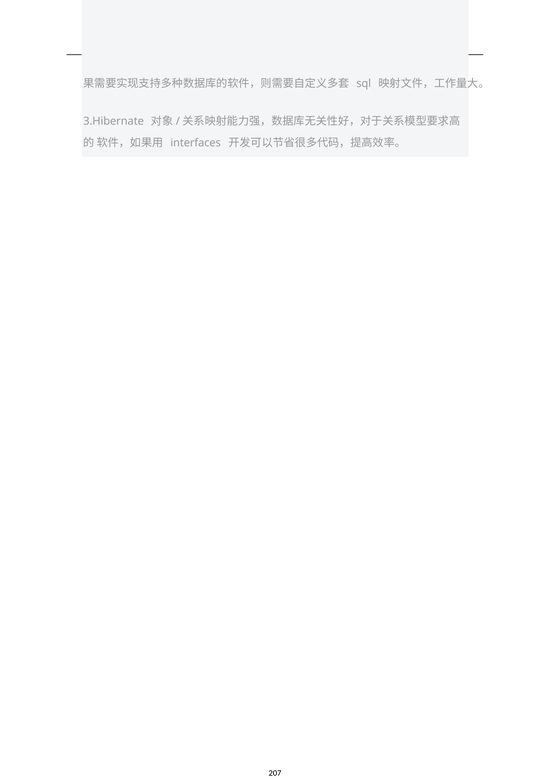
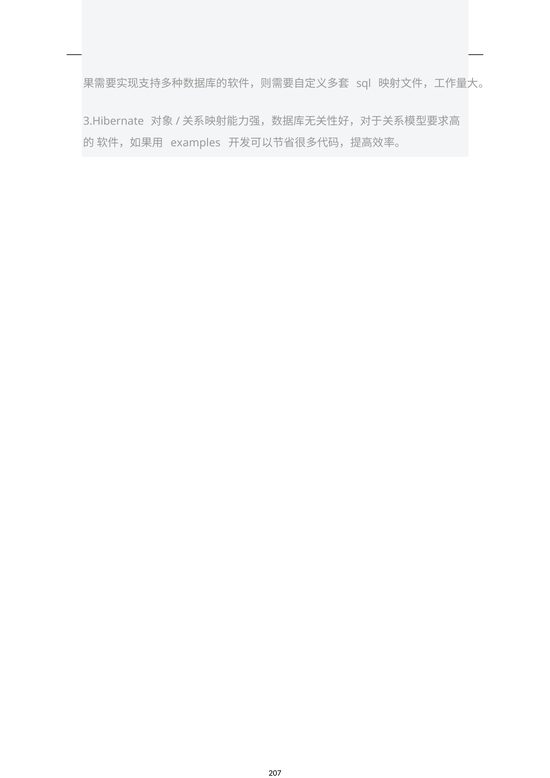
interfaces: interfaces -> examples (196, 143)
